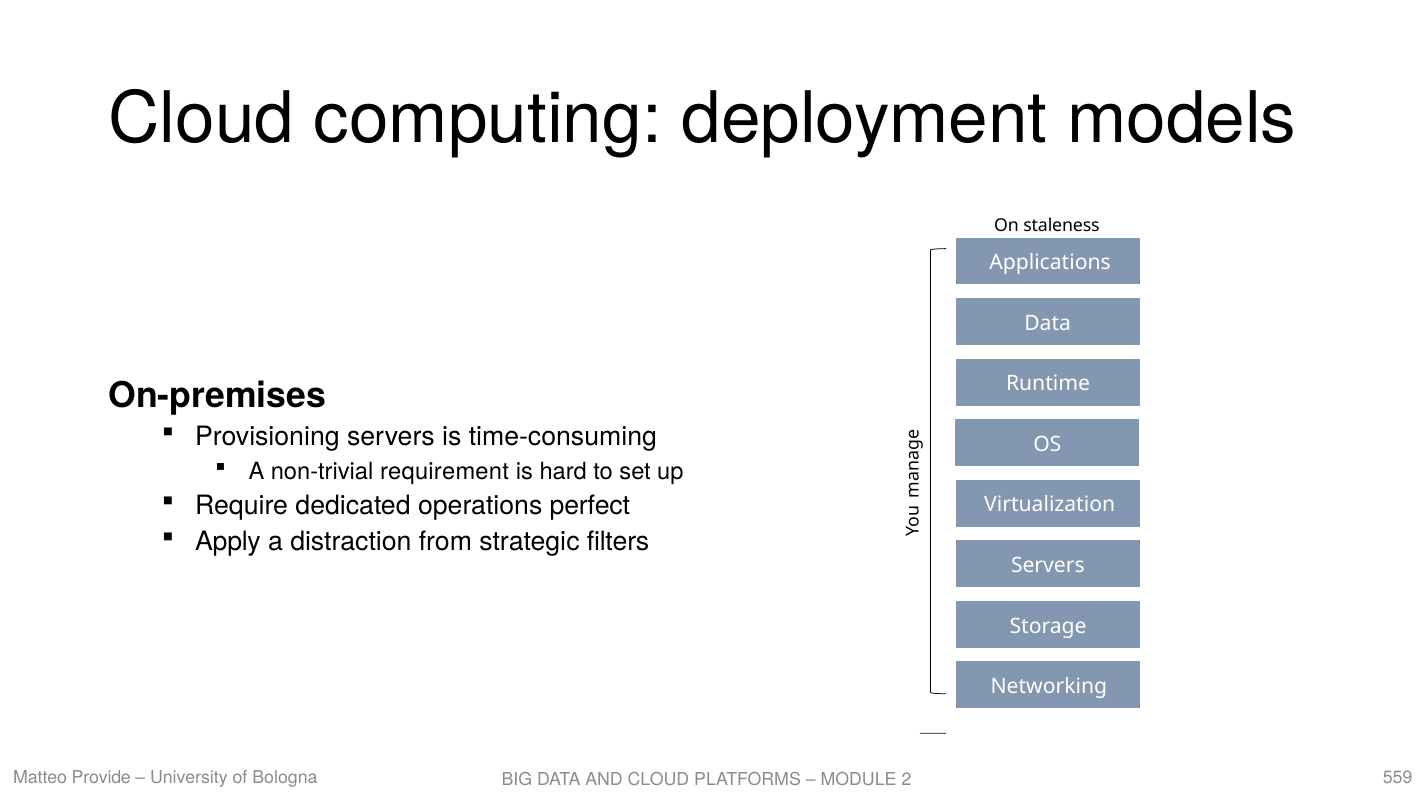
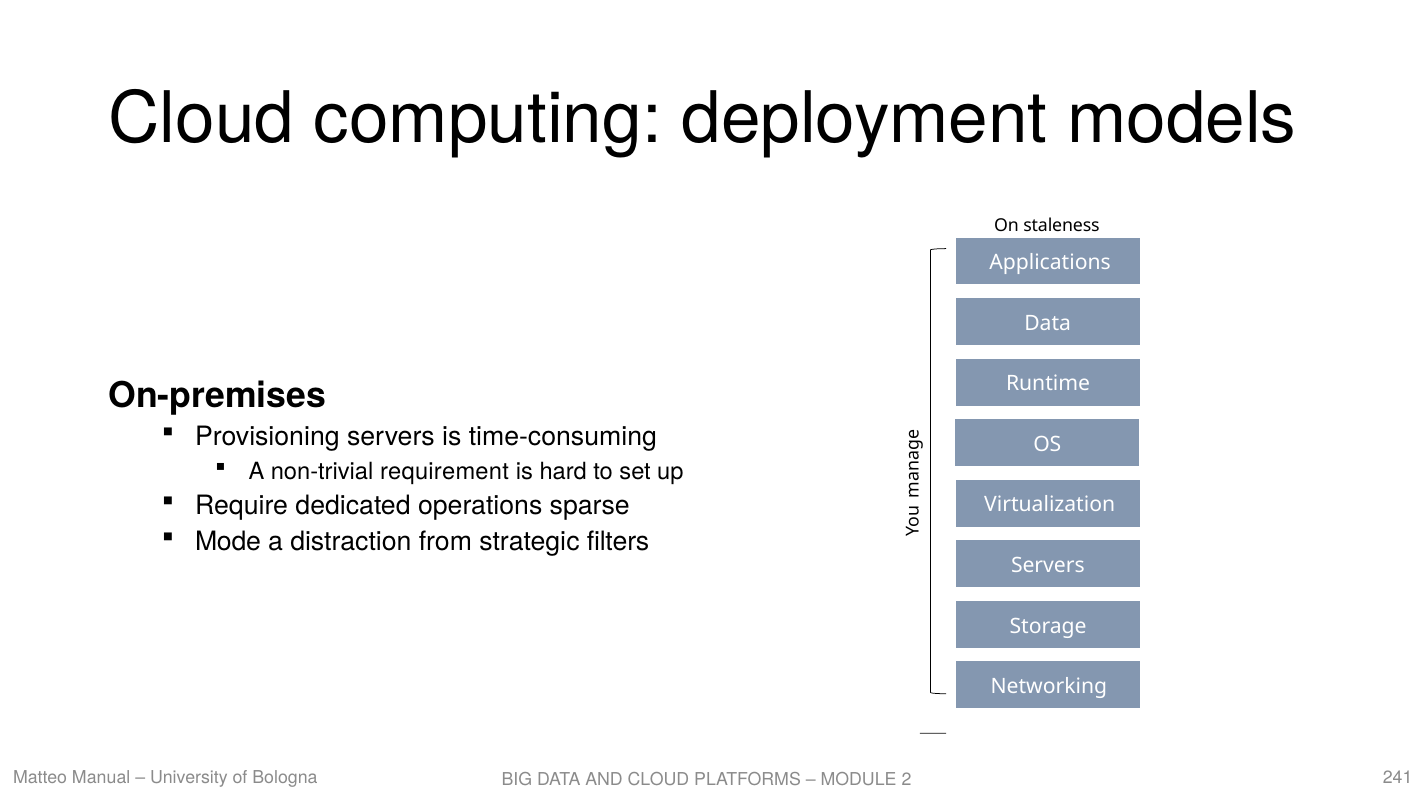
perfect: perfect -> sparse (590, 506)
Apply: Apply -> Mode (228, 542)
Provide: Provide -> Manual (101, 778)
559: 559 -> 241 (1398, 778)
